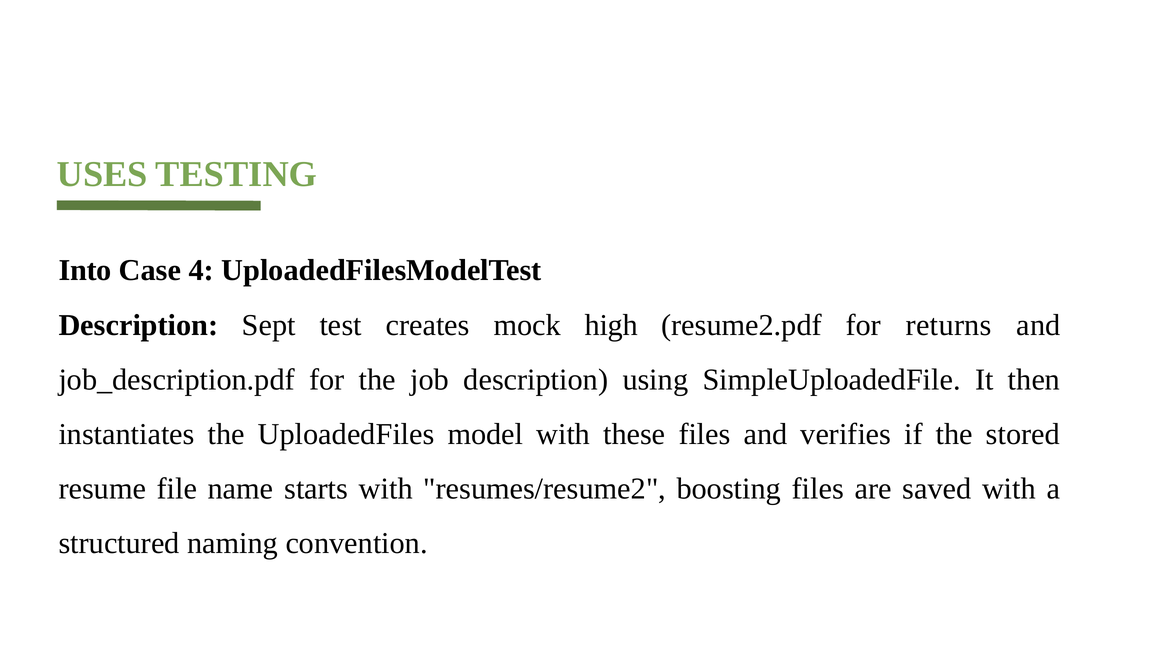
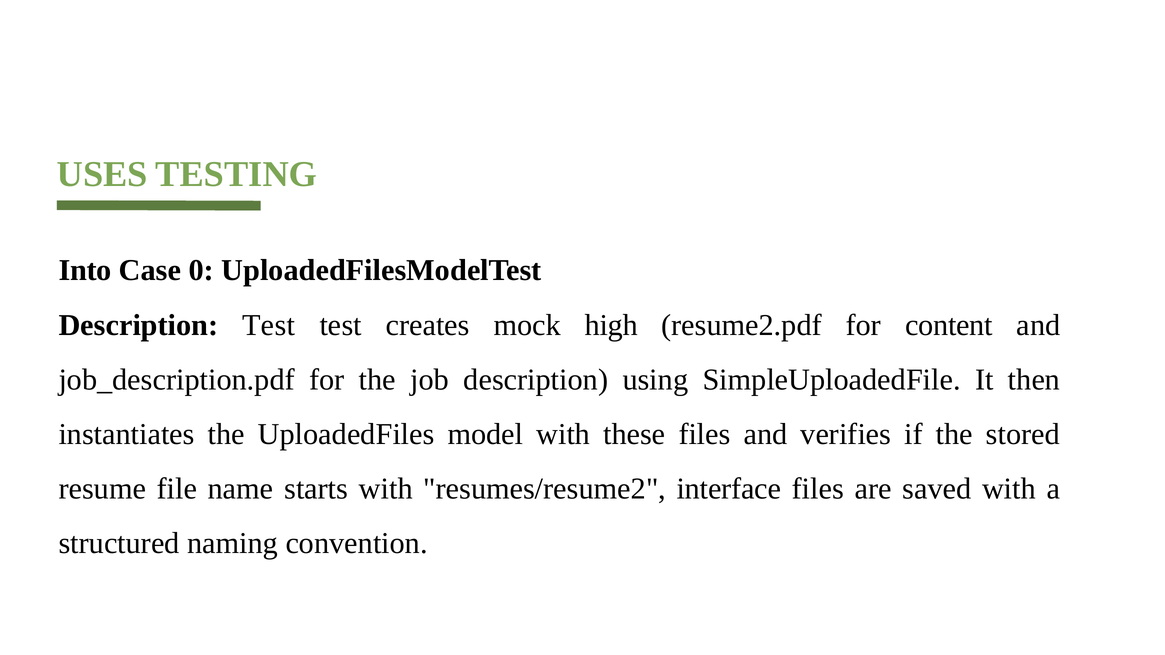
4: 4 -> 0 (201, 271)
Description Sept: Sept -> Test (269, 325)
returns: returns -> content (949, 325)
boosting: boosting -> interface (729, 489)
